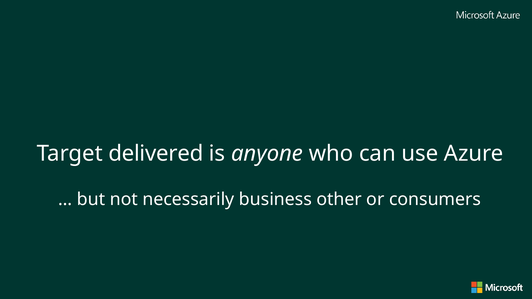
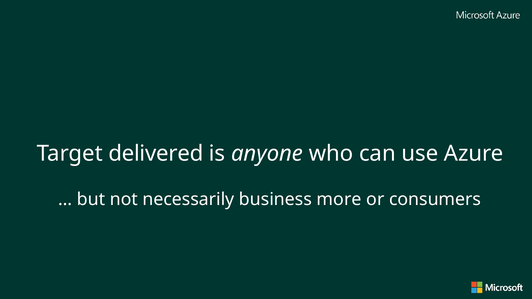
other: other -> more (339, 199)
